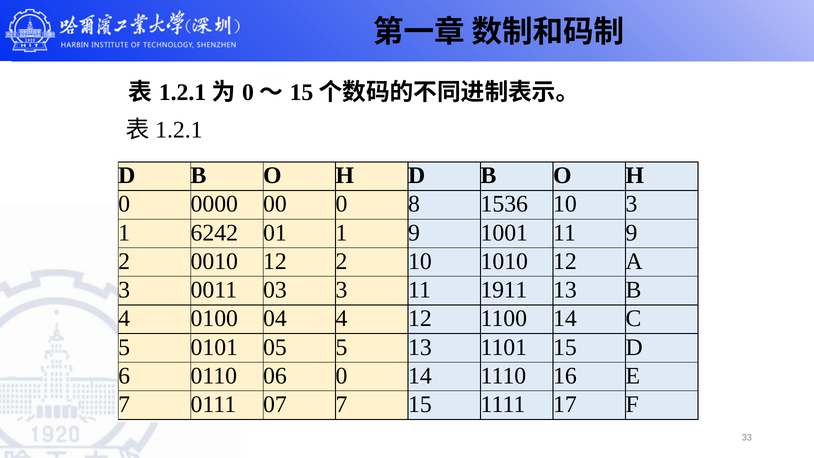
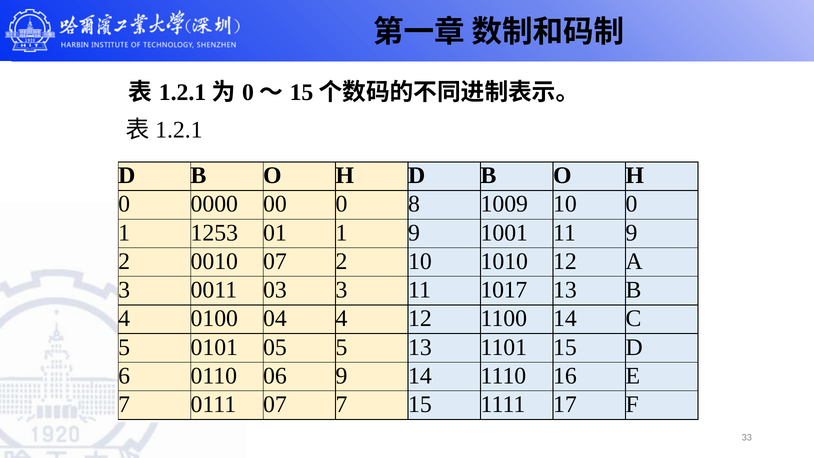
1536: 1536 -> 1009 (504, 204)
10 3: 3 -> 0 (632, 204)
6242: 6242 -> 1253 (214, 233)
0010 12: 12 -> 07 (275, 261)
1911: 1911 -> 1017 (504, 290)
06 0: 0 -> 9 (342, 376)
